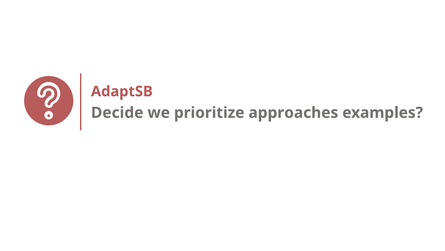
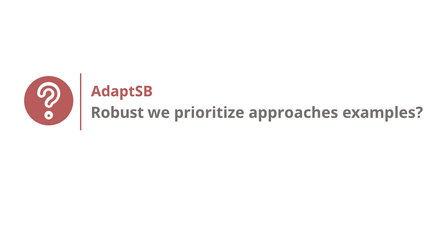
Decide: Decide -> Robust (117, 112)
